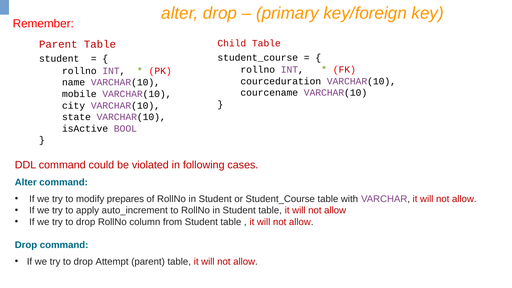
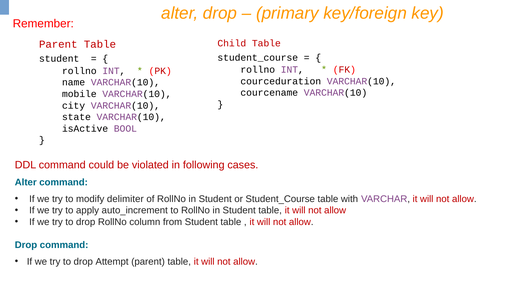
prepares: prepares -> delimiter (125, 199)
